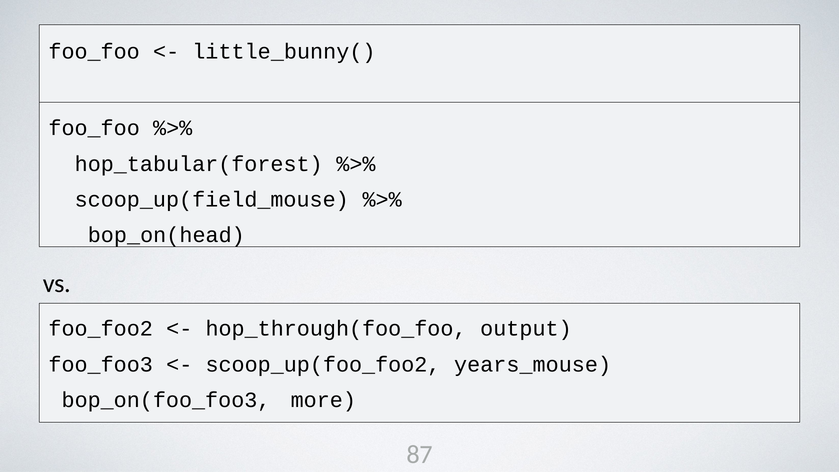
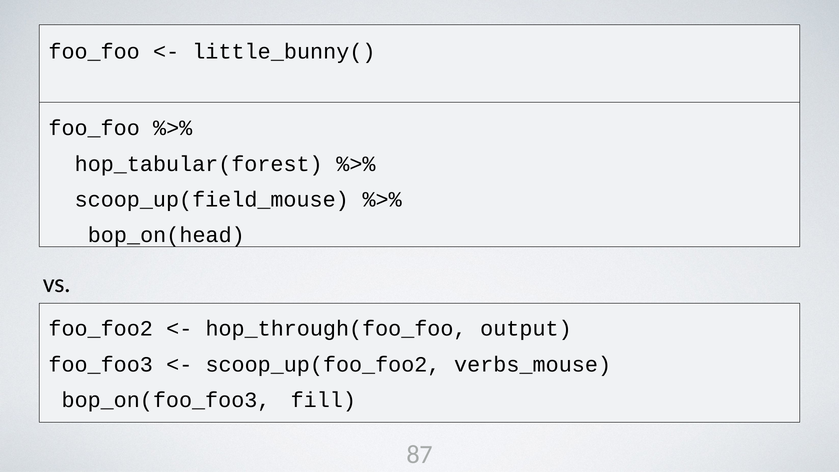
years_mouse: years_mouse -> verbs_mouse (533, 364)
more: more -> fill (323, 400)
